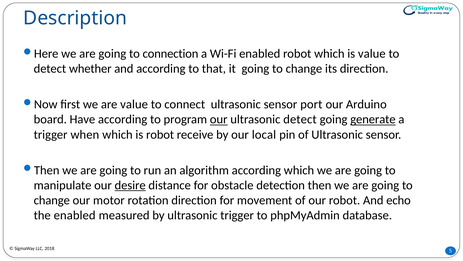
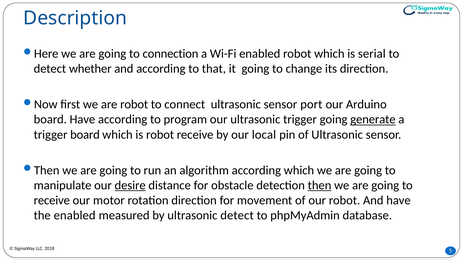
is value: value -> serial (372, 54)
are value: value -> robot (134, 104)
our underline: present -> none (219, 119)
ultrasonic detect: detect -> trigger (300, 119)
trigger when: when -> board (85, 134)
then underline: none -> present (320, 185)
change: change -> receive (52, 200)
And echo: echo -> have (399, 200)
ultrasonic trigger: trigger -> detect (237, 215)
